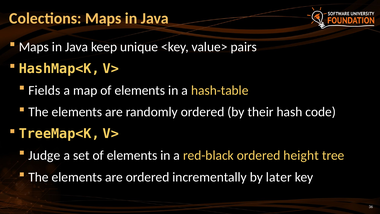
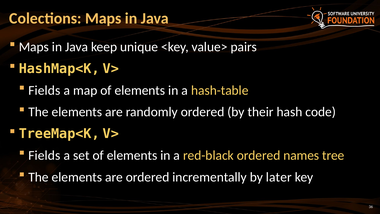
Judge: Judge -> Fields (44, 155)
height: height -> names (301, 155)
